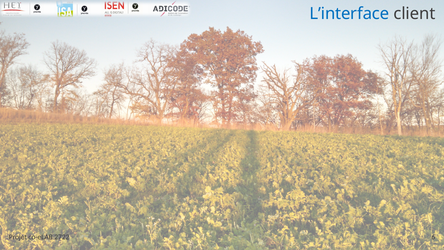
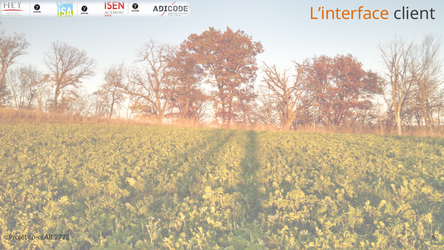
L’interface colour: blue -> orange (349, 14)
